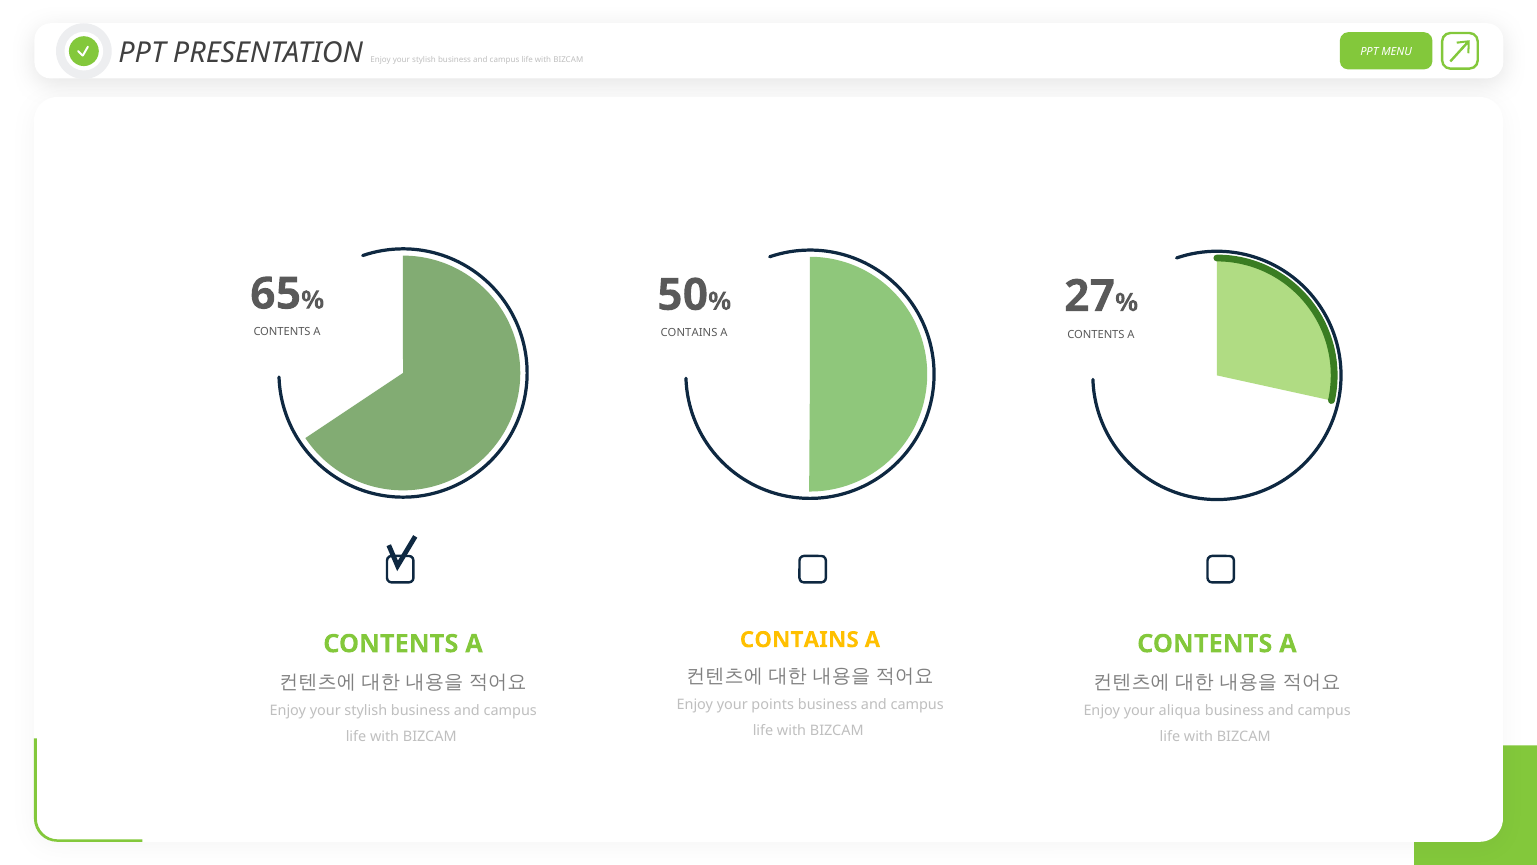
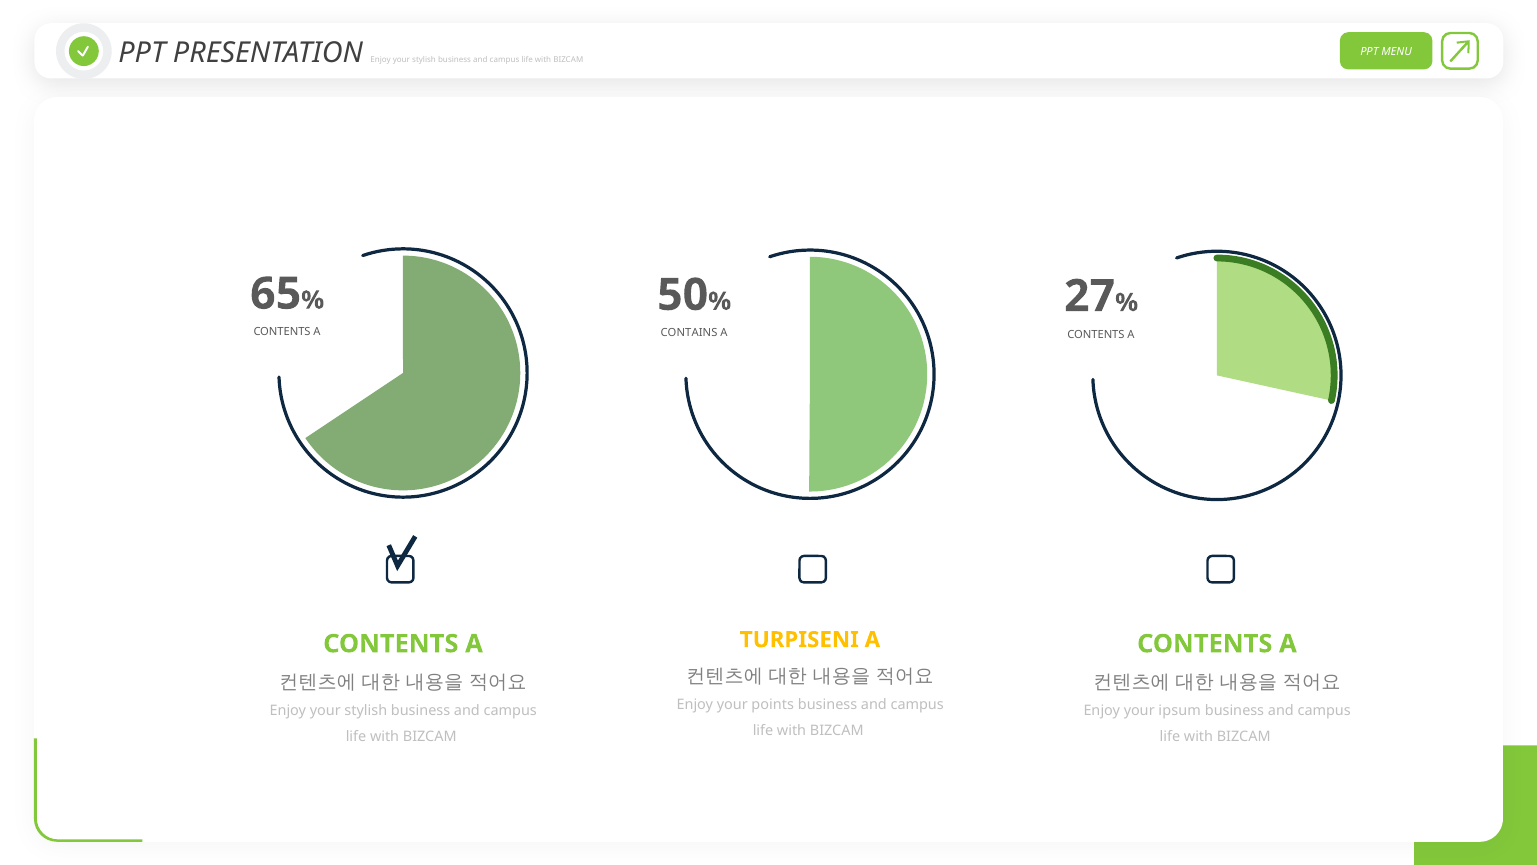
CONTAINS: CONTAINS -> TURPISENI (799, 639)
aliqua: aliqua -> ipsum (1180, 710)
